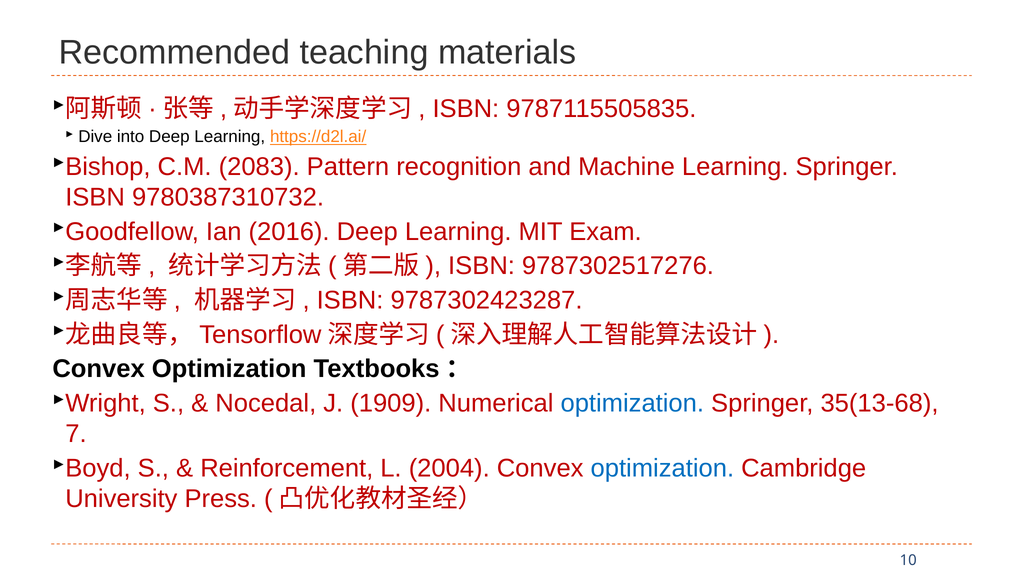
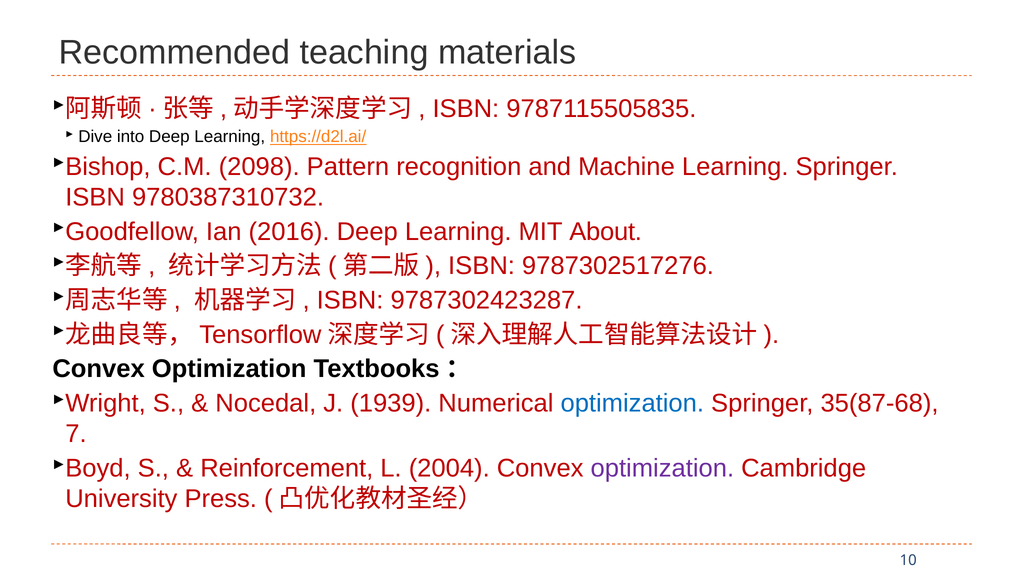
2083: 2083 -> 2098 (259, 166)
Exam: Exam -> About (606, 231)
1909: 1909 -> 1939 (391, 403)
35(13-68: 35(13-68 -> 35(87-68 (880, 403)
optimization colour: blue -> purple (662, 468)
